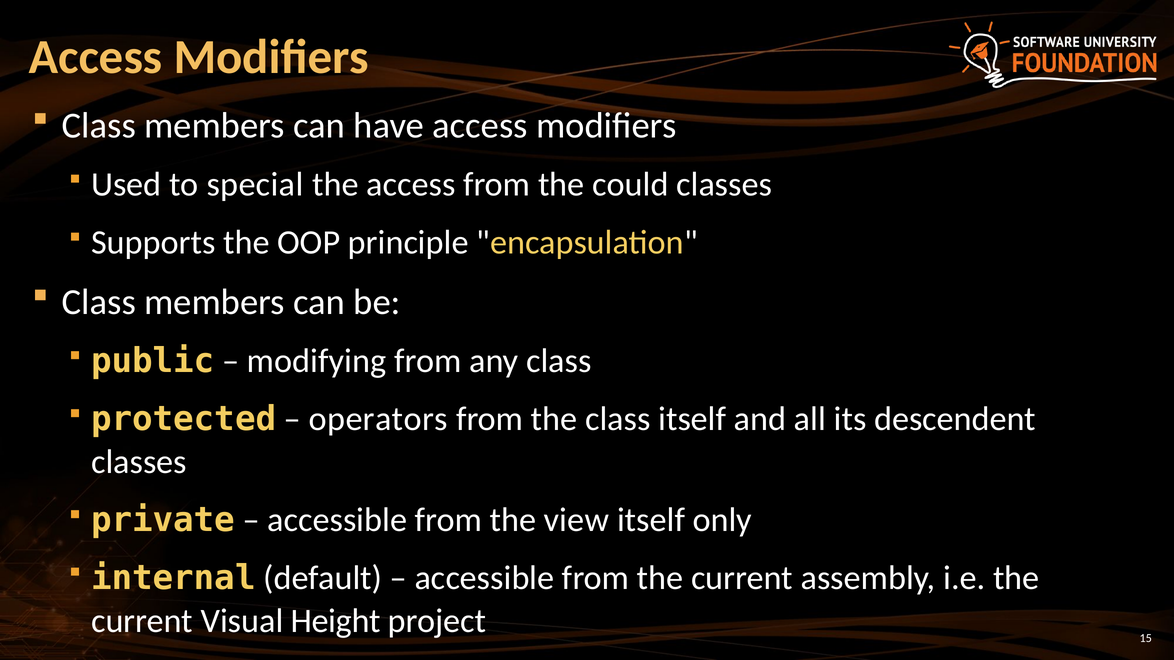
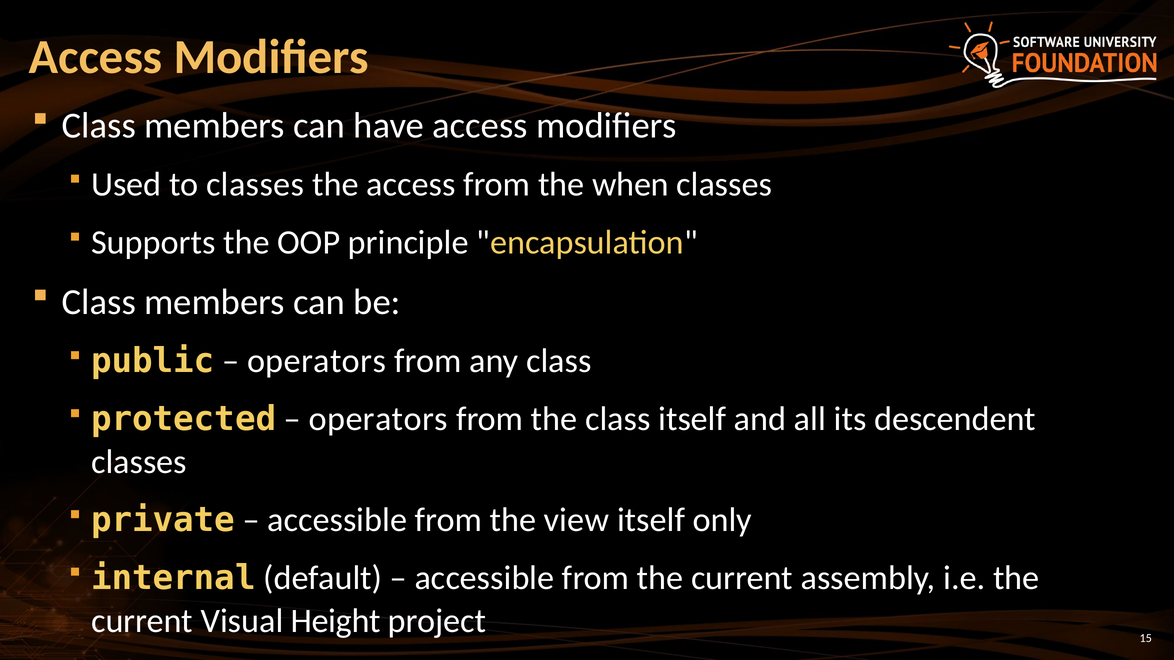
to special: special -> classes (255, 185)
could: could -> when (630, 185)
modifying: modifying -> operators (317, 361)
